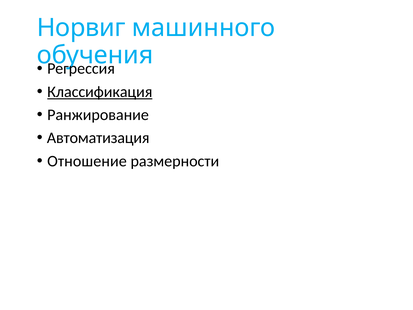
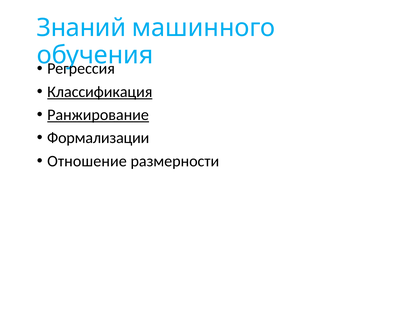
Норвиг: Норвиг -> Знаний (81, 28)
Ранжирование underline: none -> present (98, 115)
Автоматизация: Автоматизация -> Формализации (98, 138)
